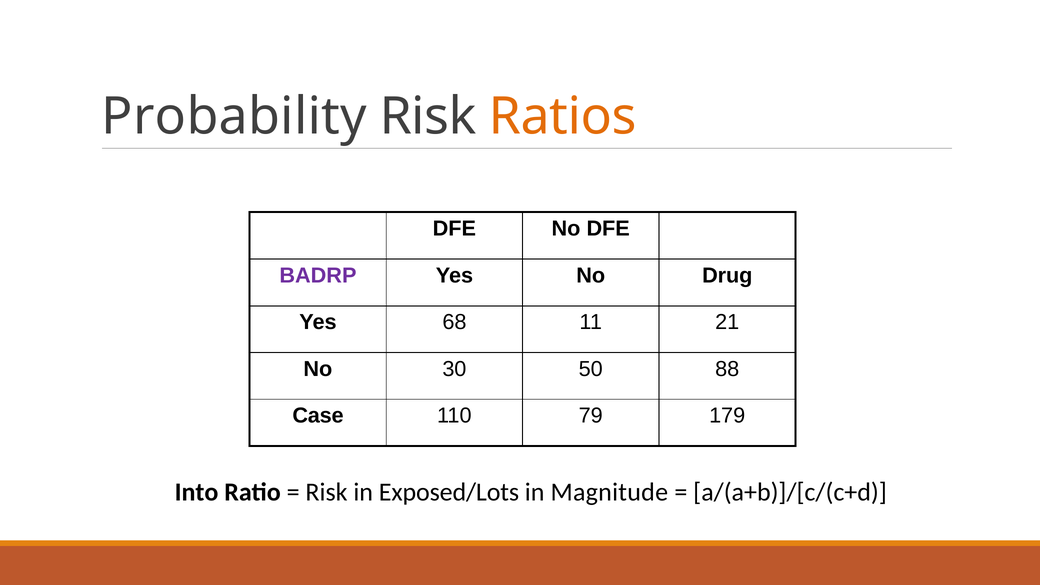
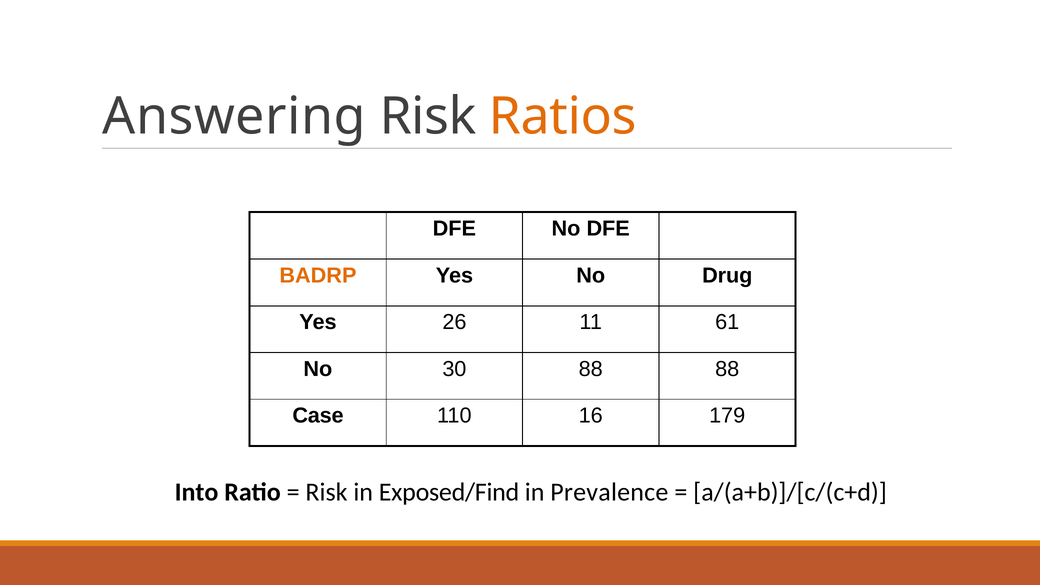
Probability: Probability -> Answering (234, 117)
BADRP colour: purple -> orange (318, 275)
68: 68 -> 26 (454, 322)
21: 21 -> 61 (727, 322)
30 50: 50 -> 88 (591, 369)
79: 79 -> 16 (591, 416)
Exposed/Lots: Exposed/Lots -> Exposed/Find (449, 492)
Magnitude: Magnitude -> Prevalence (609, 492)
